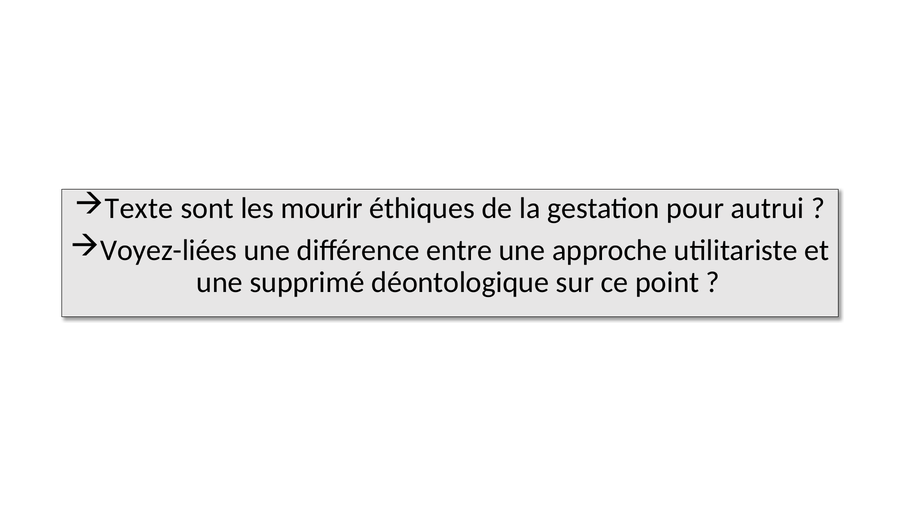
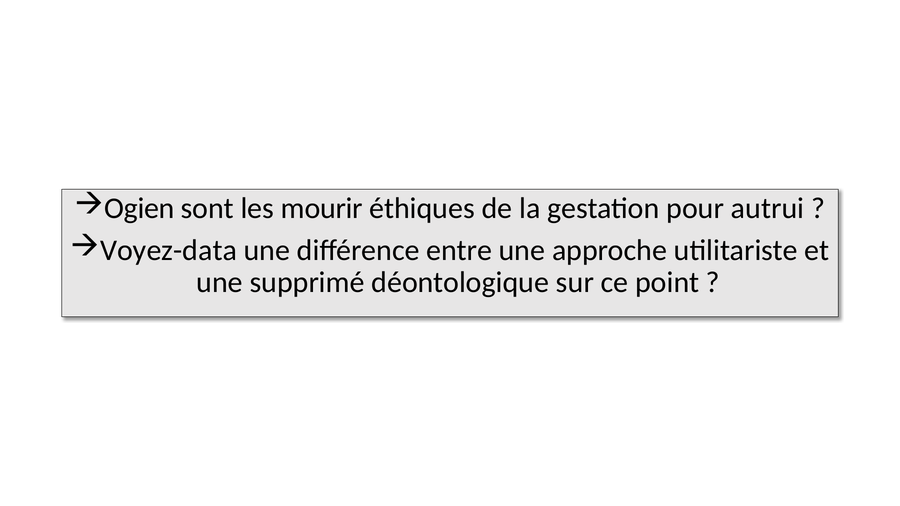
Texte: Texte -> Ogien (139, 209)
Voyez-liées: Voyez-liées -> Voyez-data (169, 250)
